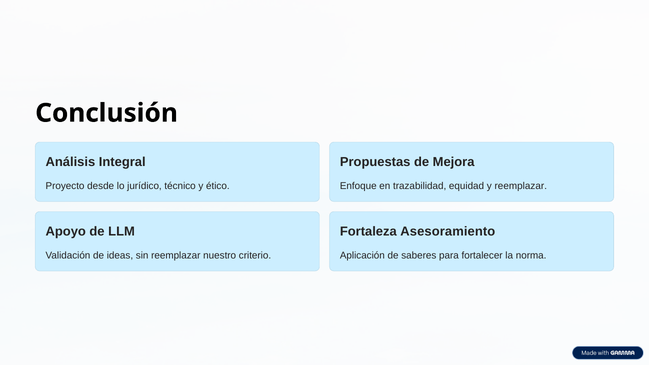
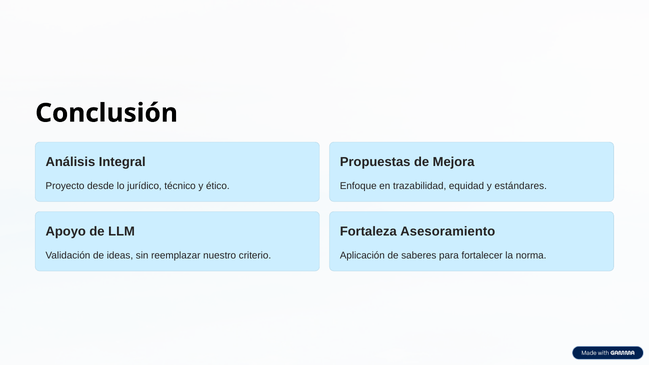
y reemplazar: reemplazar -> estándares (521, 186)
